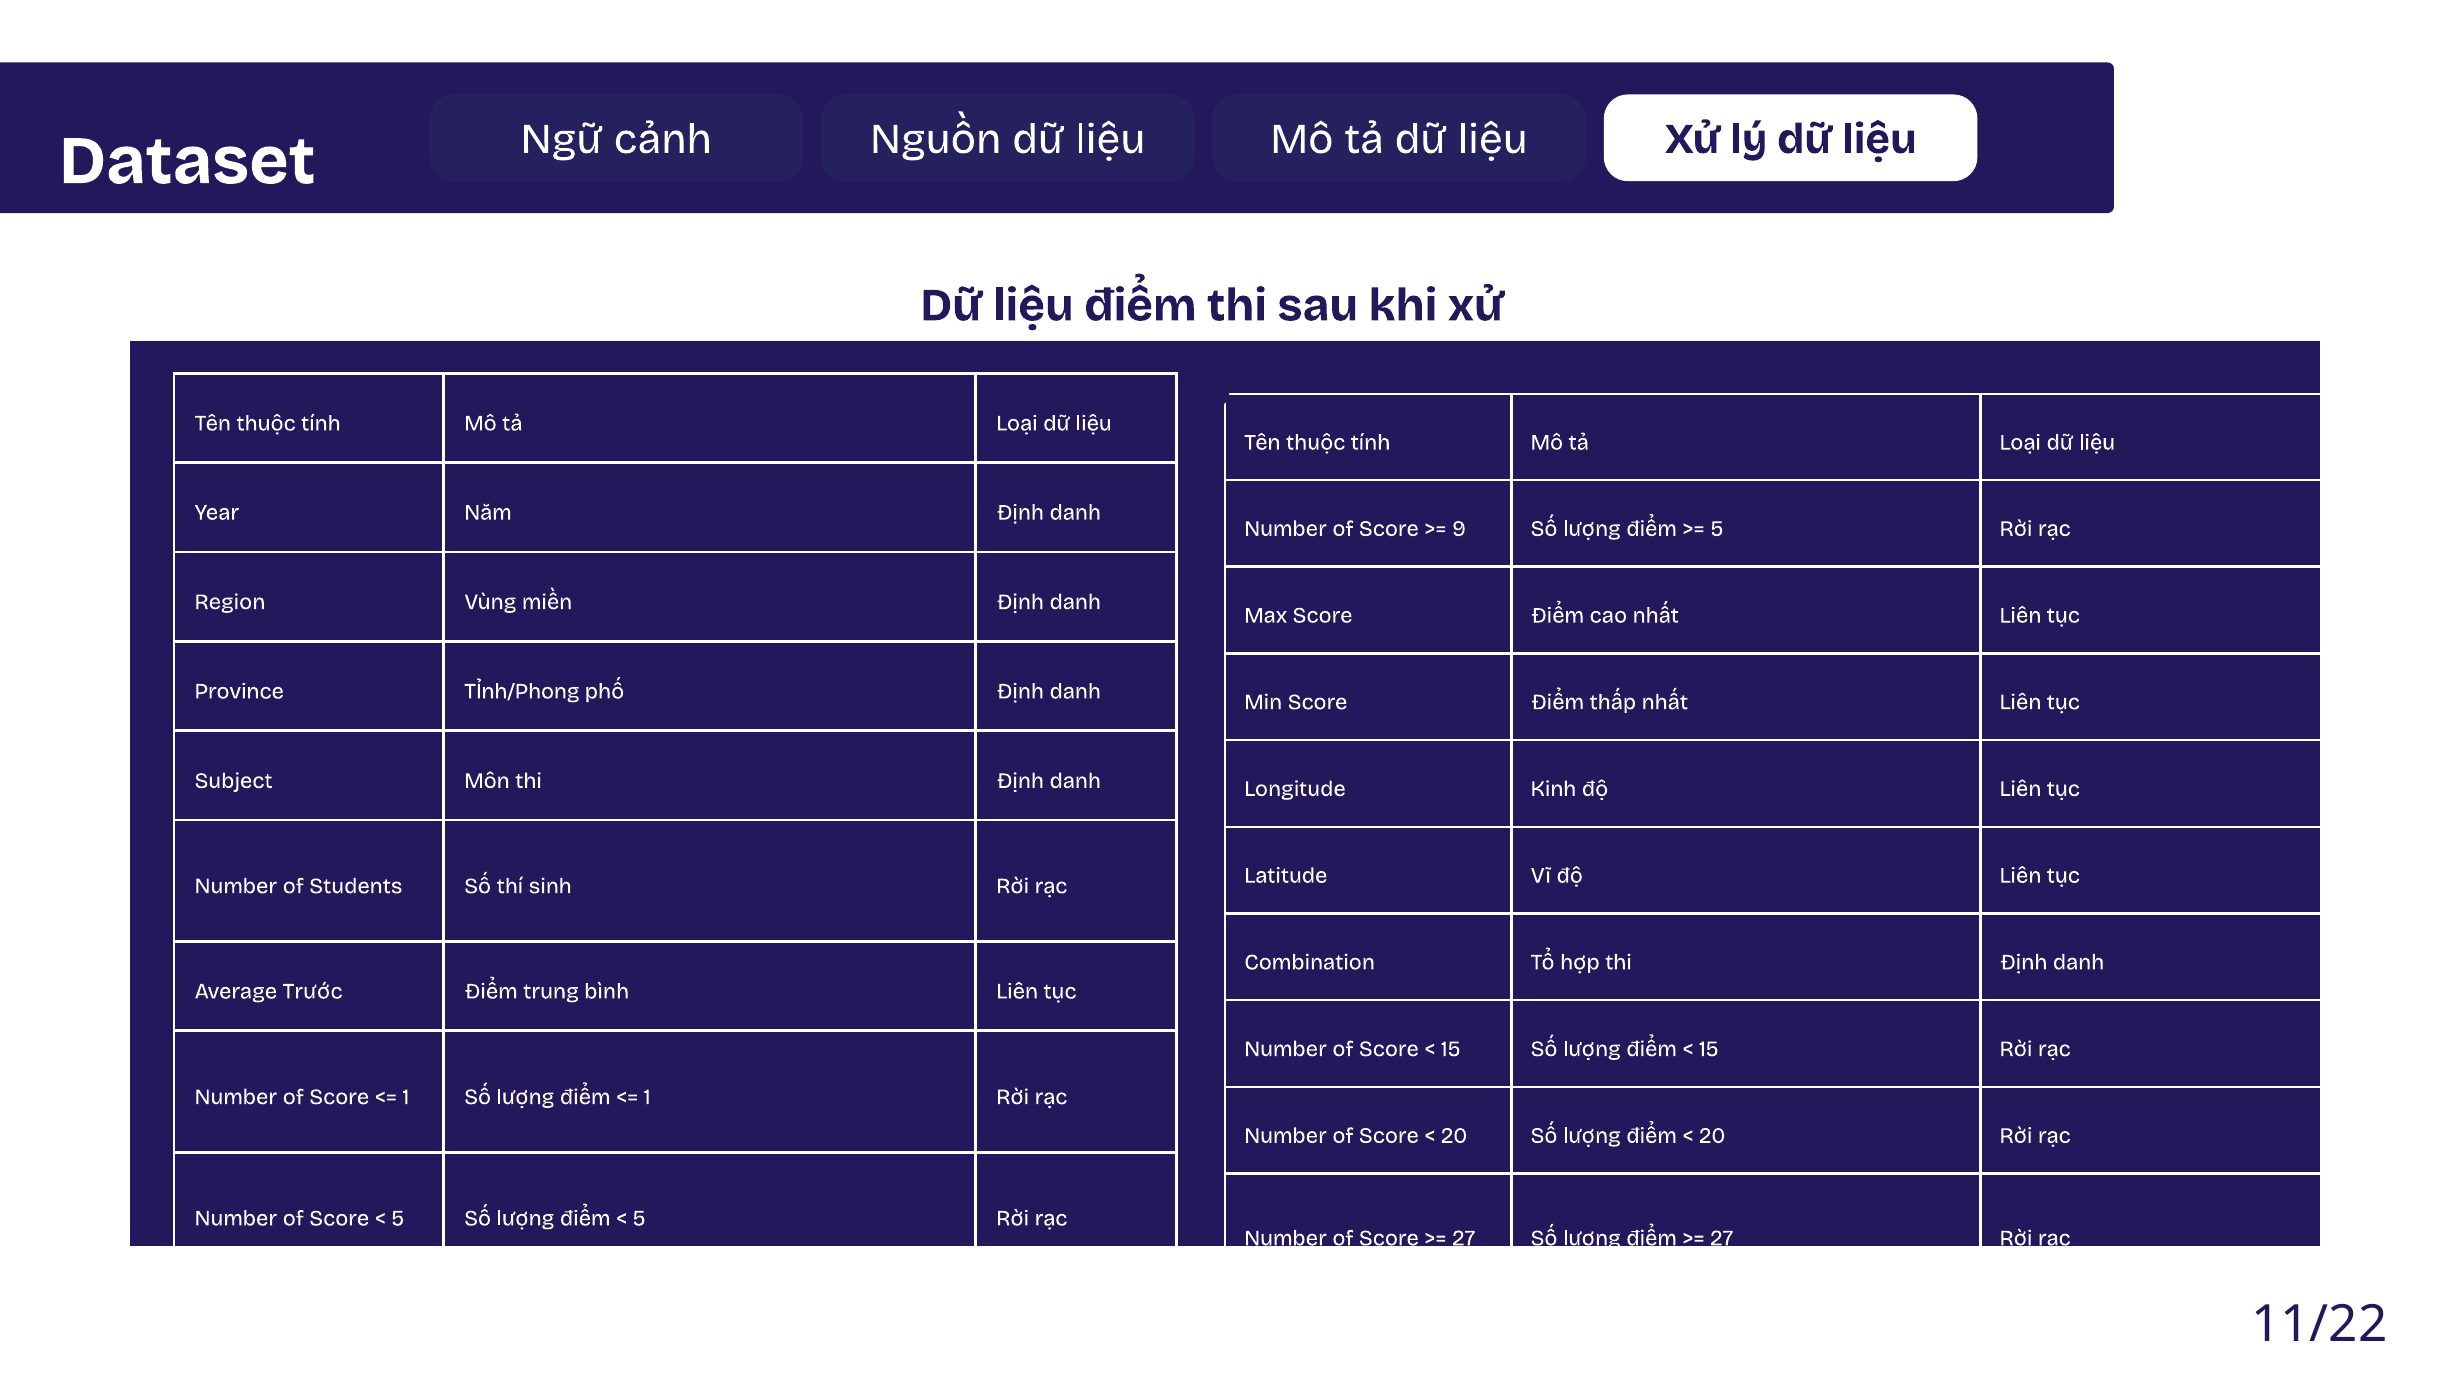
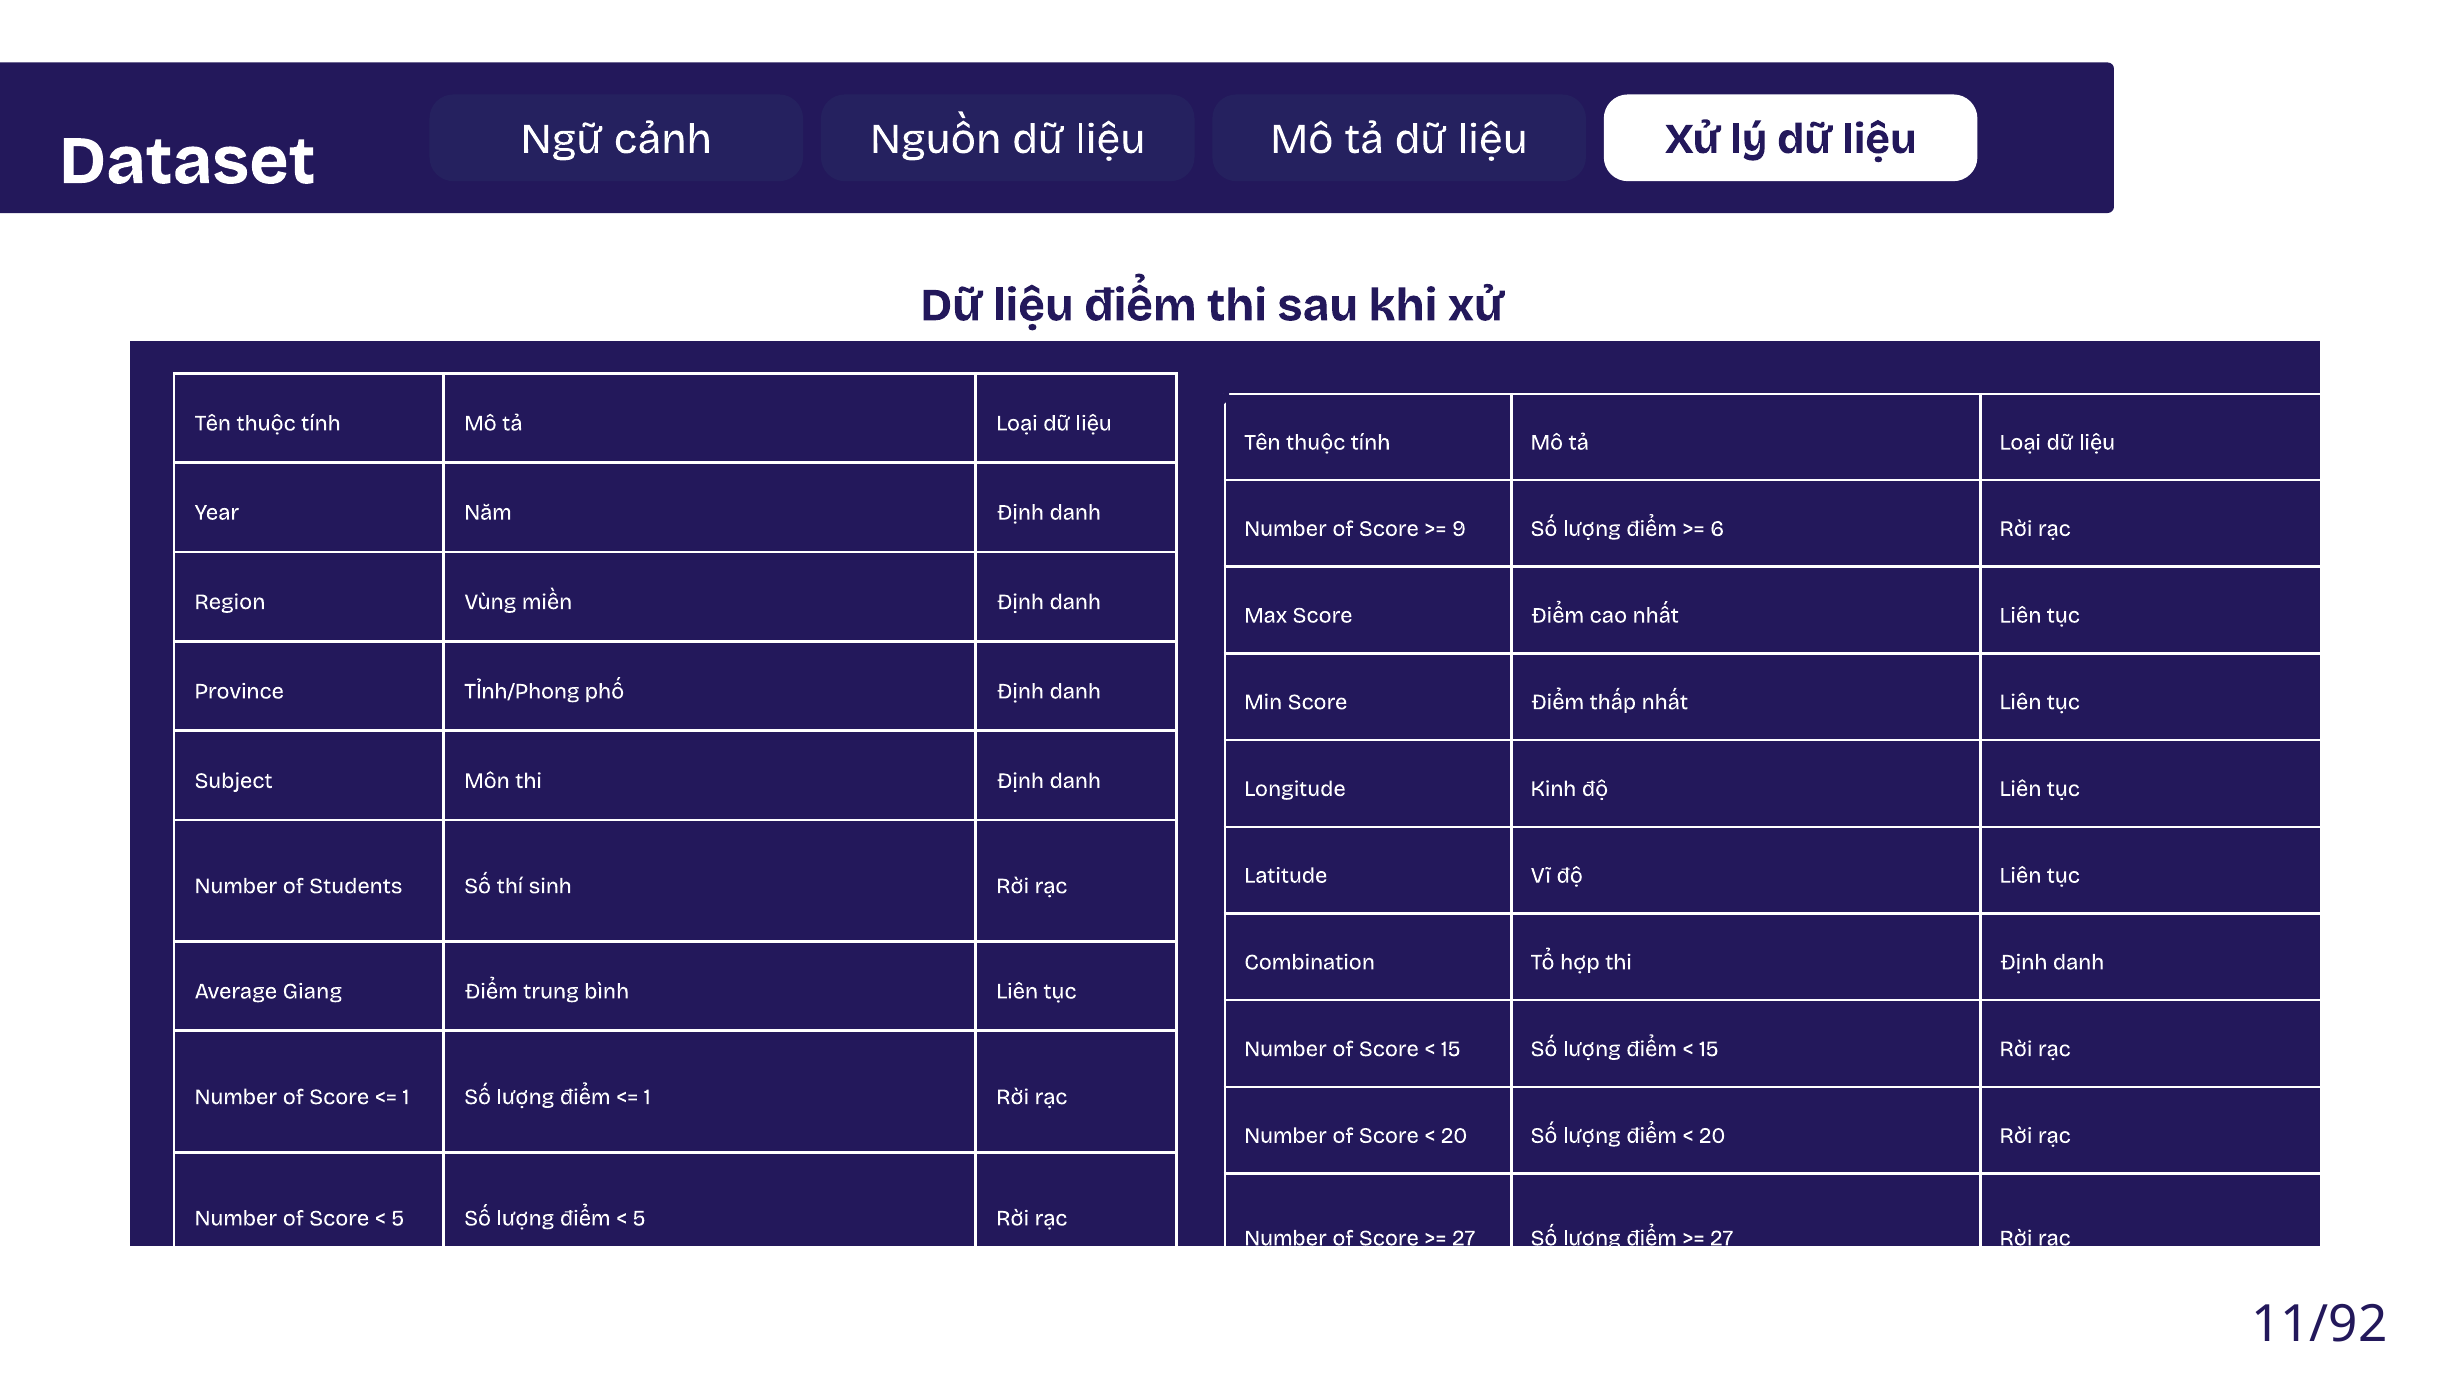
5: 5 -> 6 (1717, 529)
Trước: Trước -> Giang (312, 991)
11/22: 11/22 -> 11/92 (2319, 1324)
